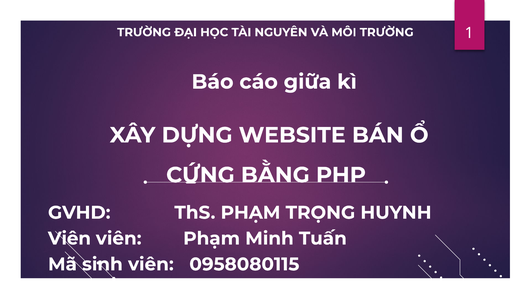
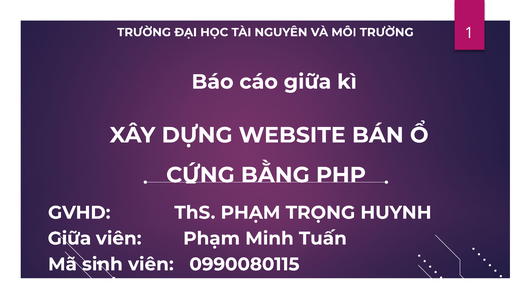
Viên: Viên -> Giữa (69, 238)
0958080115: 0958080115 -> 0990080115 (244, 264)
